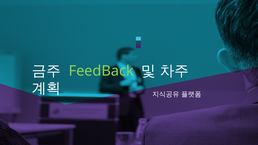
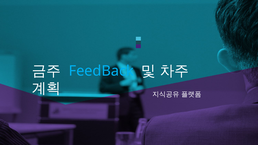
FeedBack colour: light green -> light blue (101, 71)
